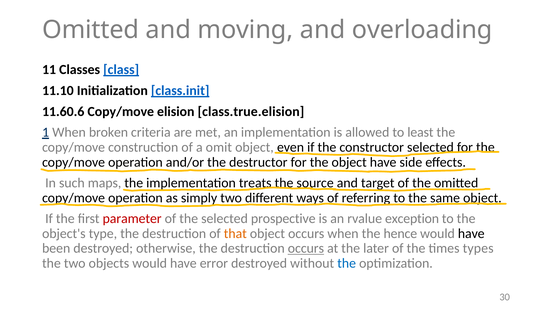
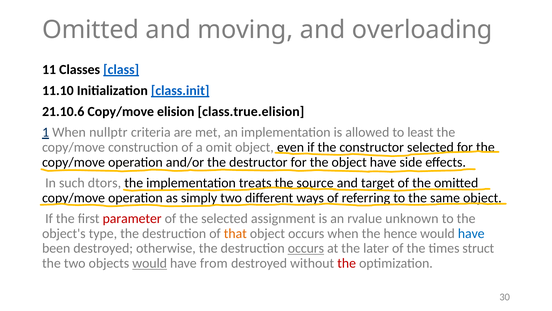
11.60.6: 11.60.6 -> 21.10.6 (63, 111)
broken: broken -> nullptr (108, 132)
maps: maps -> dtors (104, 183)
prospective: prospective -> assignment (283, 218)
exception: exception -> unknown (412, 218)
have colour: black -> blue (471, 233)
types: types -> struct (478, 248)
would underline: none -> present (150, 263)
error: error -> from (214, 263)
the colour: blue -> red (347, 263)
